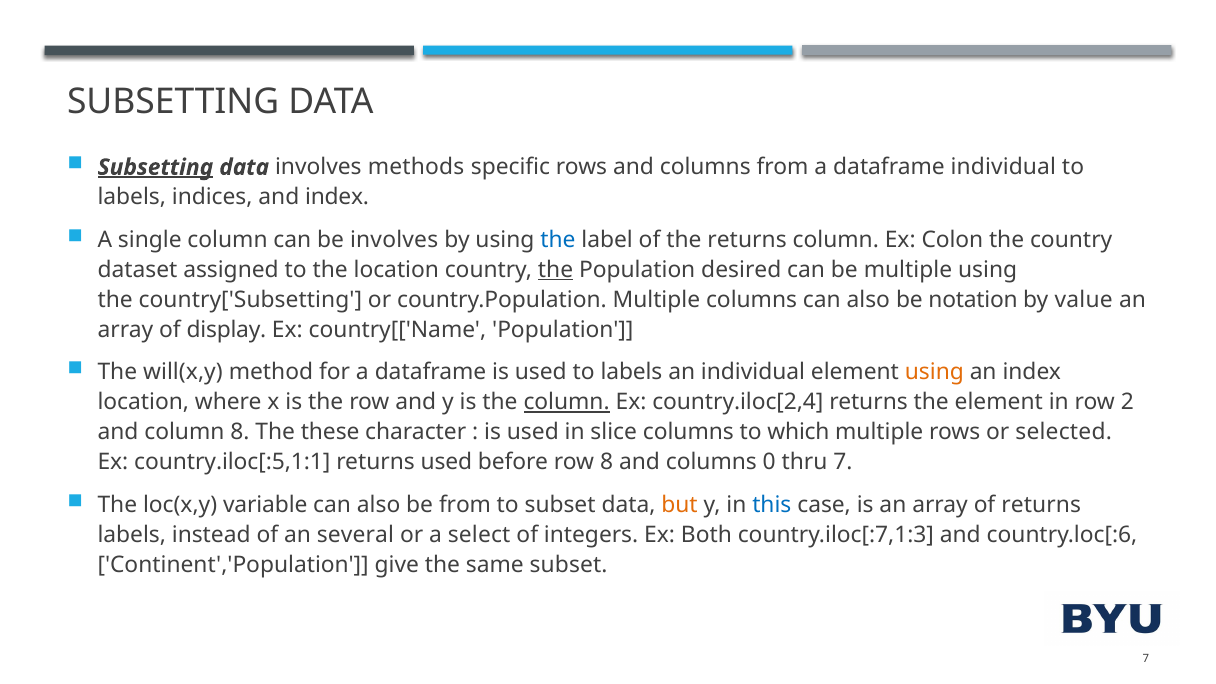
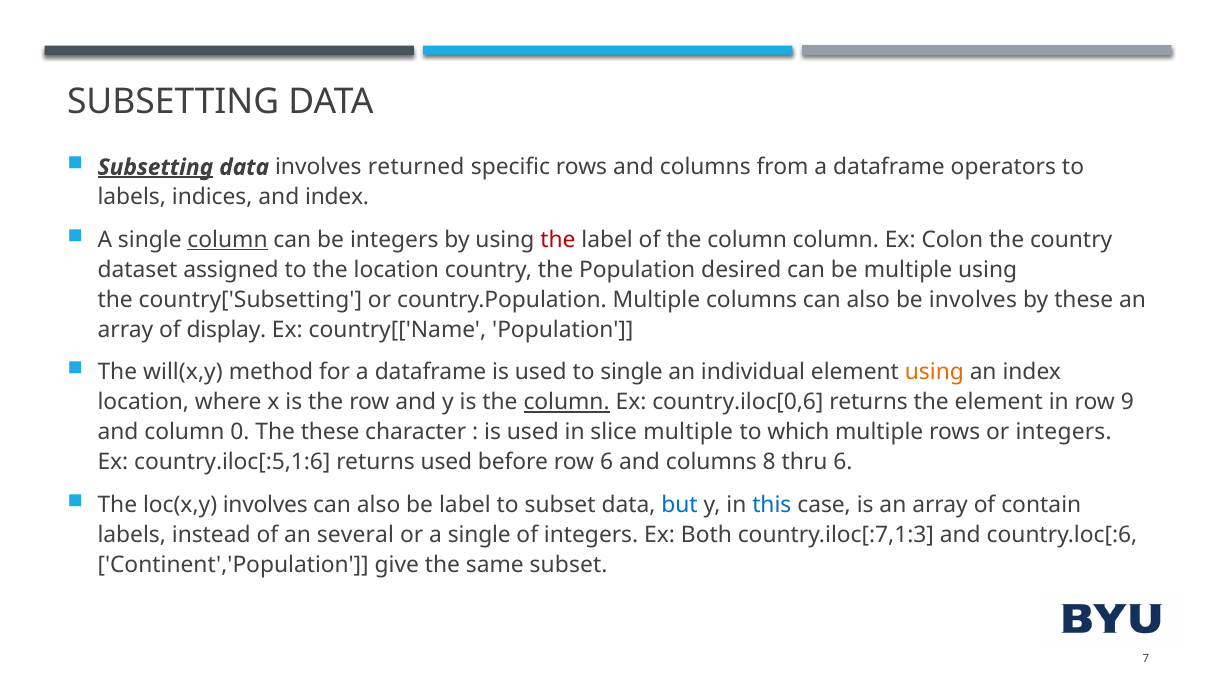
methods: methods -> returned (416, 167)
dataframe individual: individual -> operators (1003, 167)
column underline: none -> present (228, 240)
be involves: involves -> integers (394, 240)
the colour: blue -> red (558, 240)
of the returns: returns -> column (747, 240)
the underline: present -> none (556, 270)
be notation: notation -> involves (973, 300)
by value: value -> these (1084, 300)
used to labels: labels -> single (632, 372)
country.iloc[2,4: country.iloc[2,4 -> country.iloc[0,6 (738, 402)
2: 2 -> 9 (1127, 402)
column 8: 8 -> 0 (240, 432)
slice columns: columns -> multiple (688, 432)
or selected: selected -> integers (1064, 432)
country.iloc[:5,1:1: country.iloc[:5,1:1 -> country.iloc[:5,1:6 (232, 462)
row 8: 8 -> 6 (607, 462)
0: 0 -> 8 (769, 462)
thru 7: 7 -> 6 (843, 462)
loc(x,y variable: variable -> involves (265, 505)
be from: from -> label (465, 505)
but colour: orange -> blue (680, 505)
of returns: returns -> contain (1041, 505)
or a select: select -> single (479, 535)
